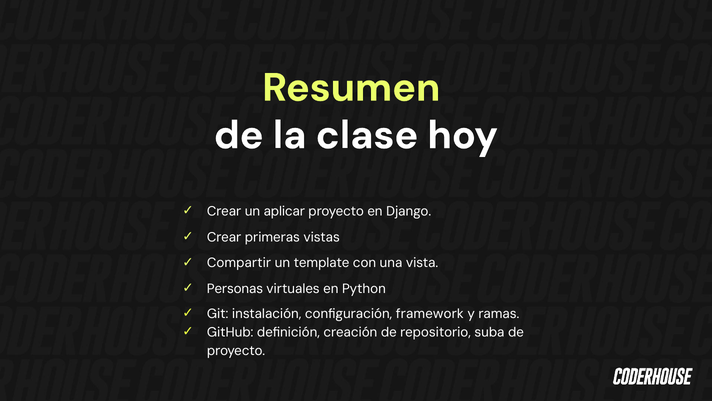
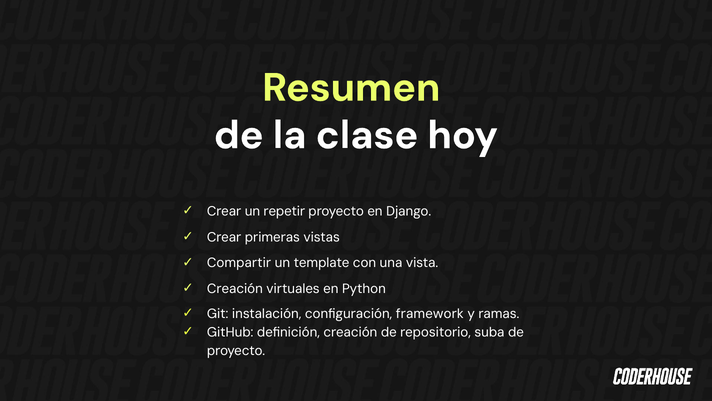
aplicar: aplicar -> repetir (284, 211)
Personas: Personas -> Creación (235, 289)
